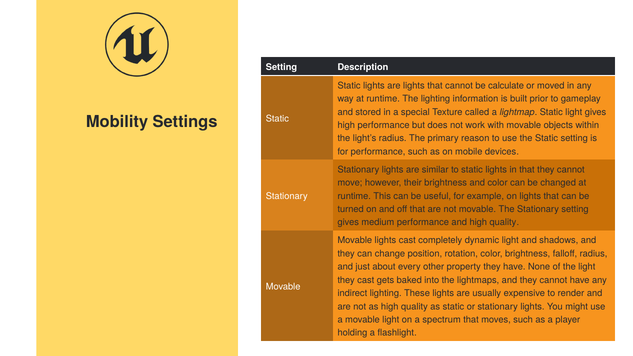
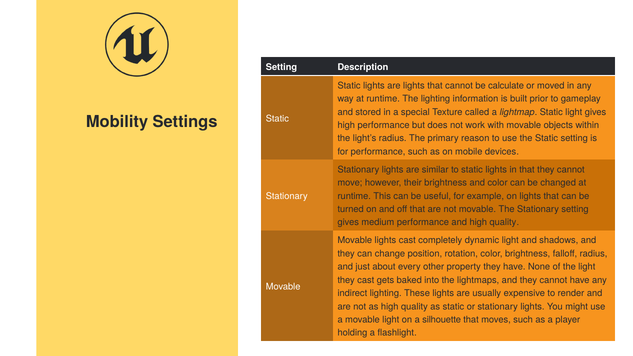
spectrum: spectrum -> silhouette (442, 320)
